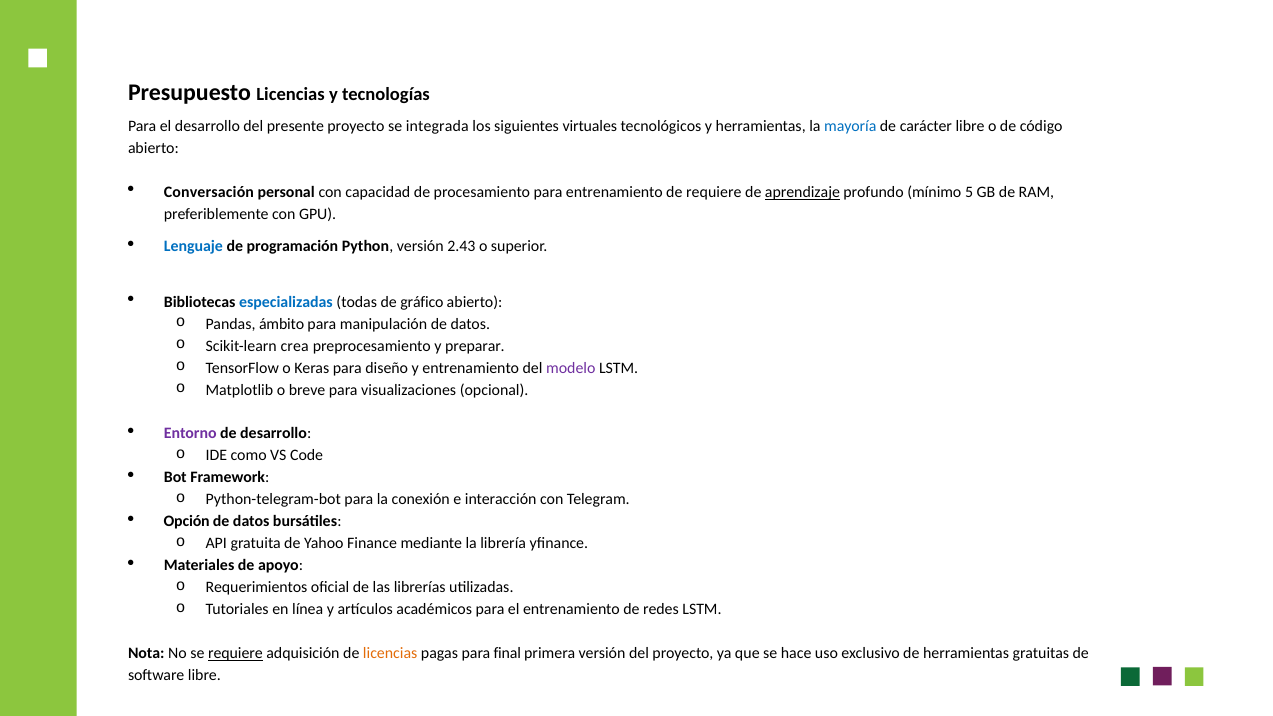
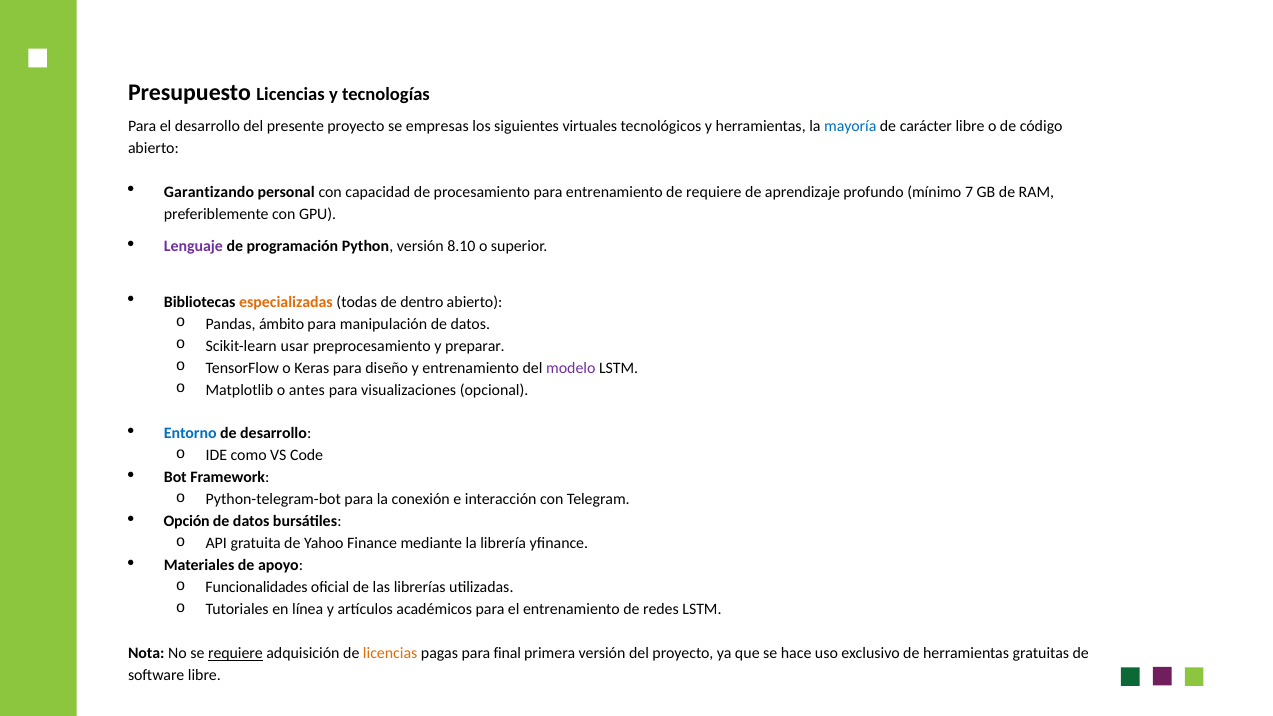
integrada: integrada -> empresas (437, 126)
Conversación: Conversación -> Garantizando (209, 192)
aprendizaje underline: present -> none (802, 192)
5: 5 -> 7 (969, 192)
Lenguaje colour: blue -> purple (193, 247)
2.43: 2.43 -> 8.10 (461, 247)
especializadas colour: blue -> orange (286, 302)
gráfico: gráfico -> dentro (422, 302)
crea: crea -> usar (295, 346)
breve: breve -> antes (307, 390)
Entorno colour: purple -> blue (190, 434)
Requerimientos: Requerimientos -> Funcionalidades (257, 587)
